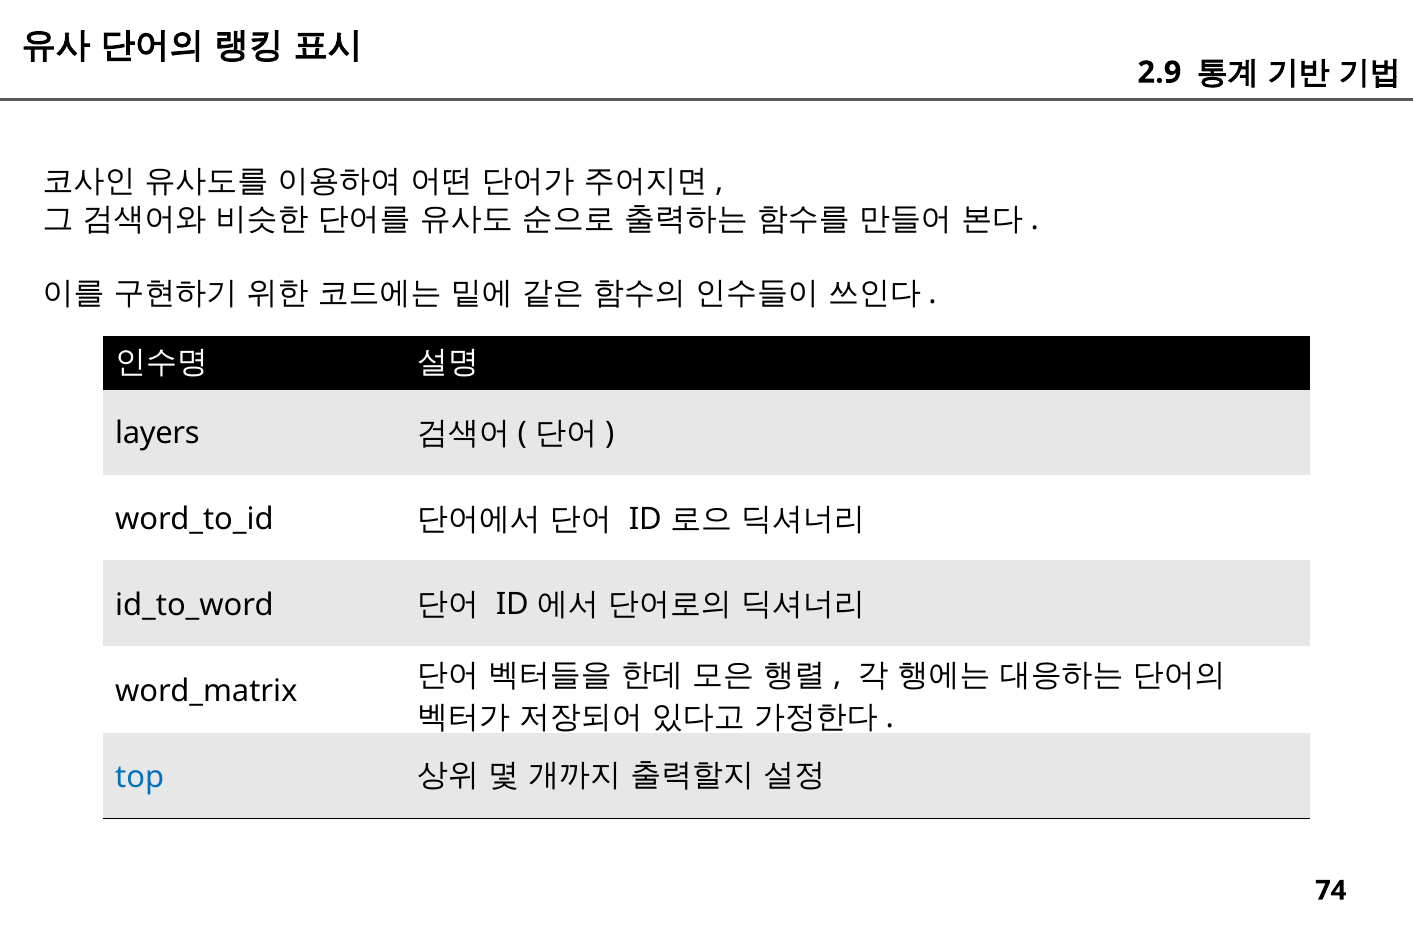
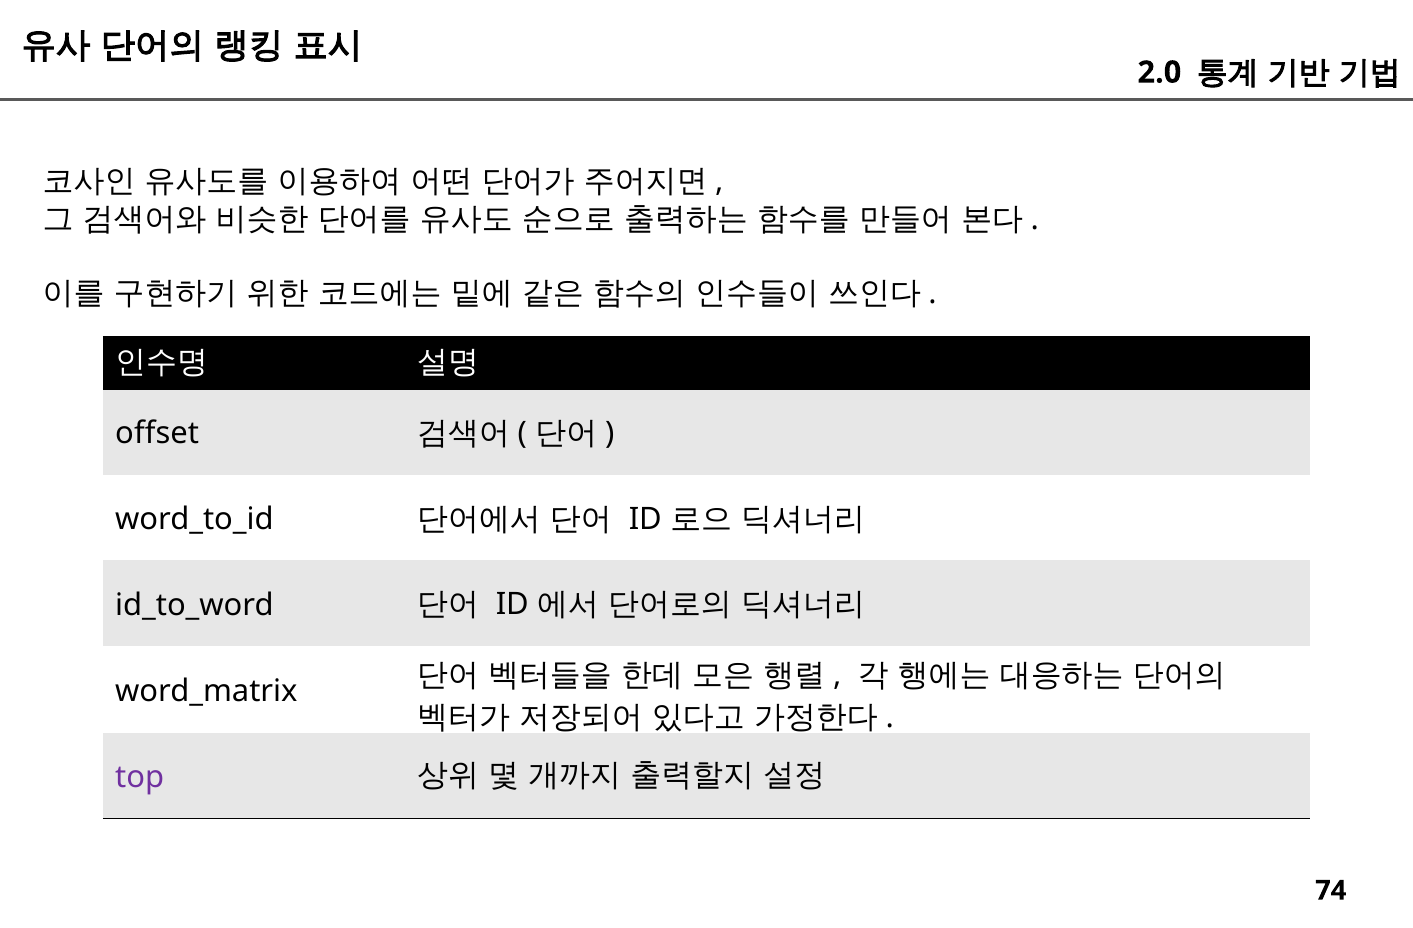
2.9: 2.9 -> 2.0 (1159, 72)
layers: layers -> offset (157, 434)
top colour: blue -> purple (140, 777)
